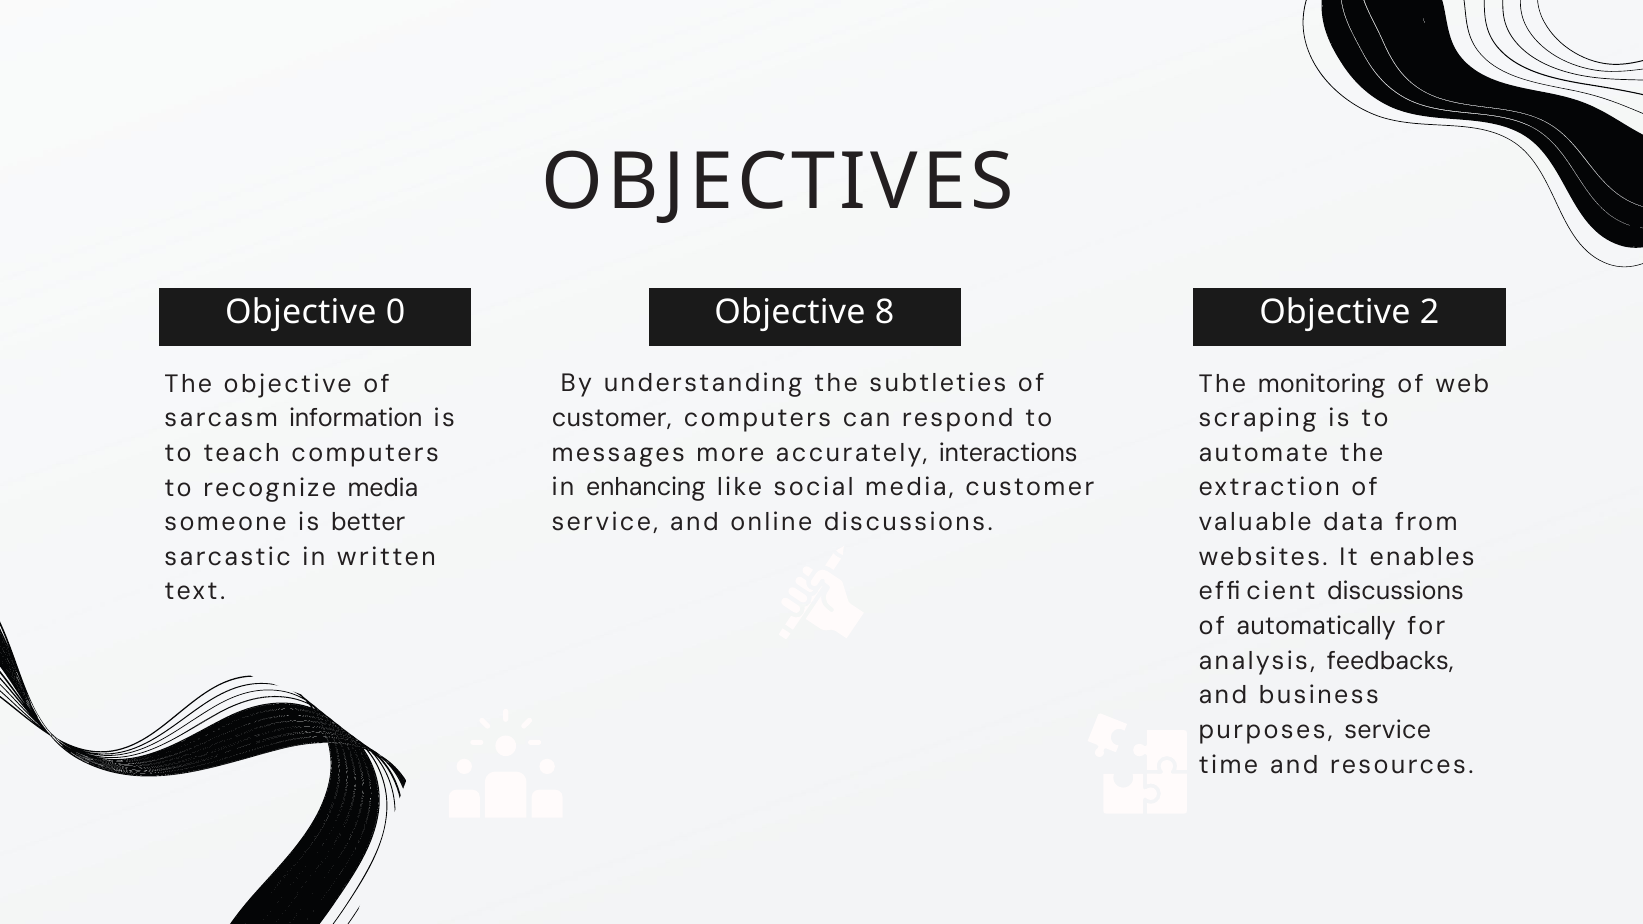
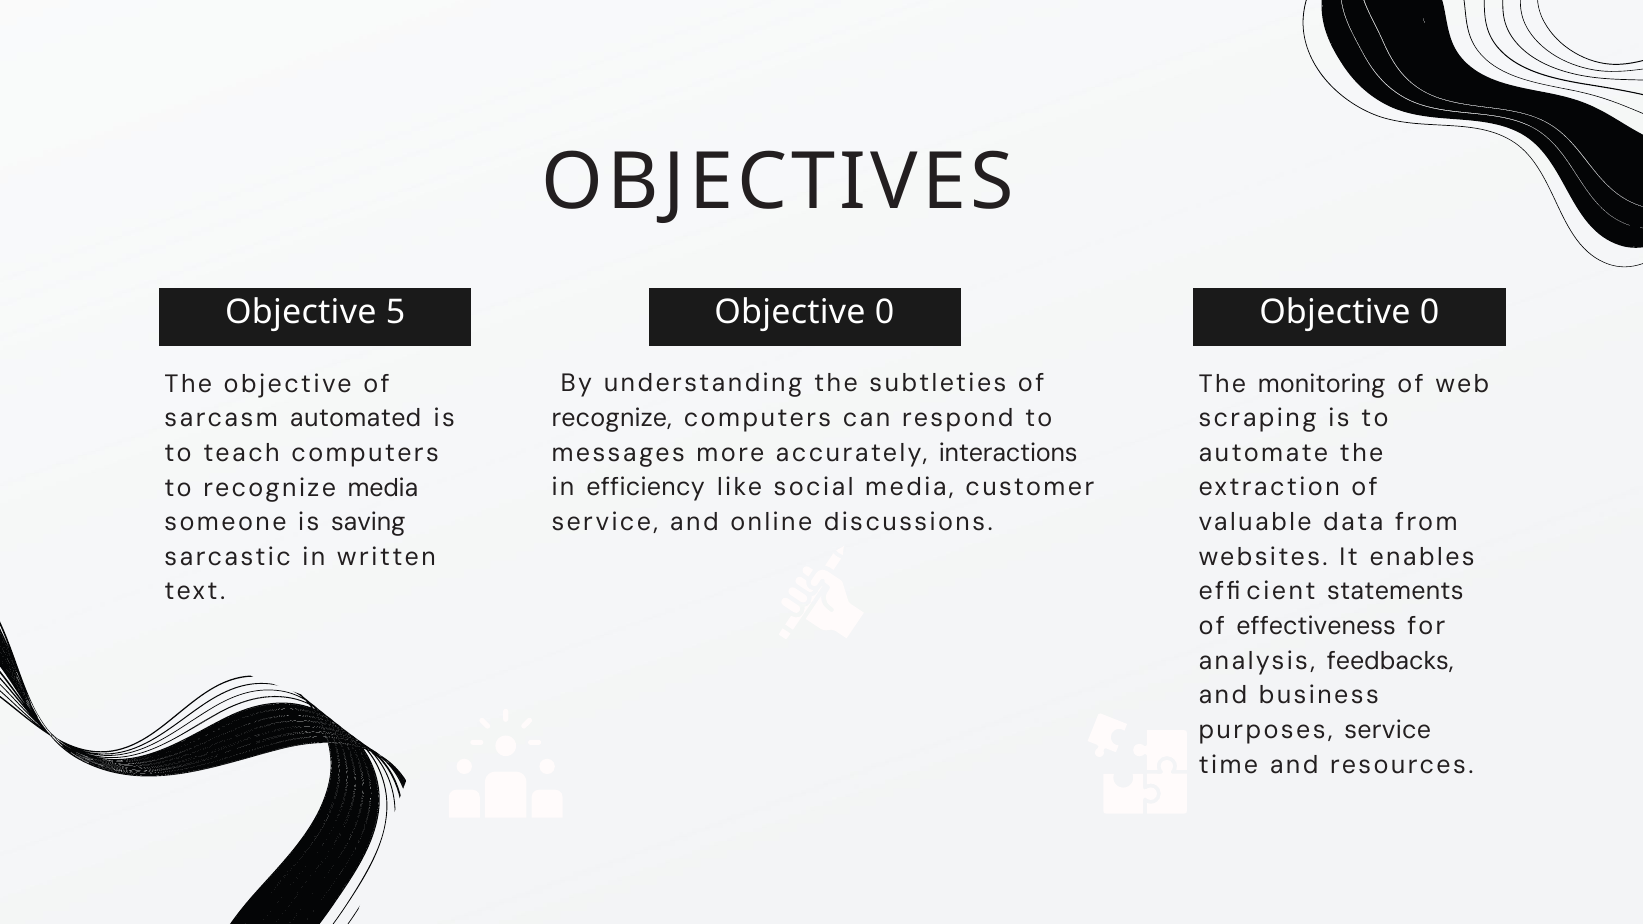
0: 0 -> 5 (396, 313)
8: 8 -> 0 (885, 313)
2: 2 -> 0 (1430, 313)
customer: customer -> recognize (612, 418)
information: information -> automated (356, 419)
enhancing: enhancing -> efficiency (646, 488)
better: better -> saving (368, 522)
efficient discussions: discussions -> statements (1395, 592)
automatically: automatically -> effectiveness (1316, 626)
